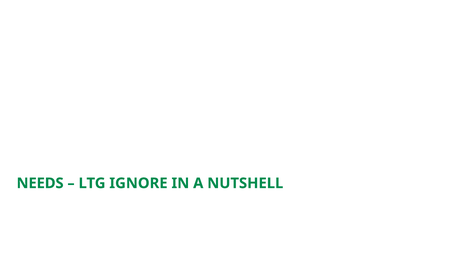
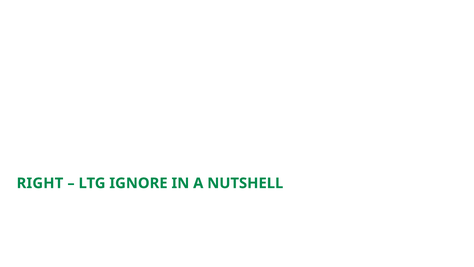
NEEDS: NEEDS -> RIGHT (40, 183)
